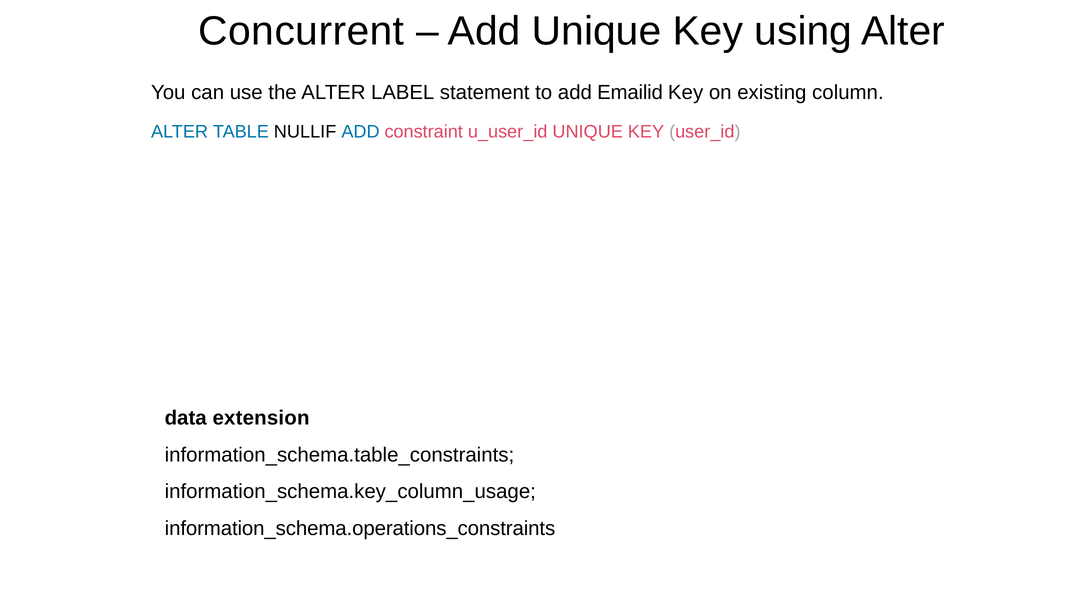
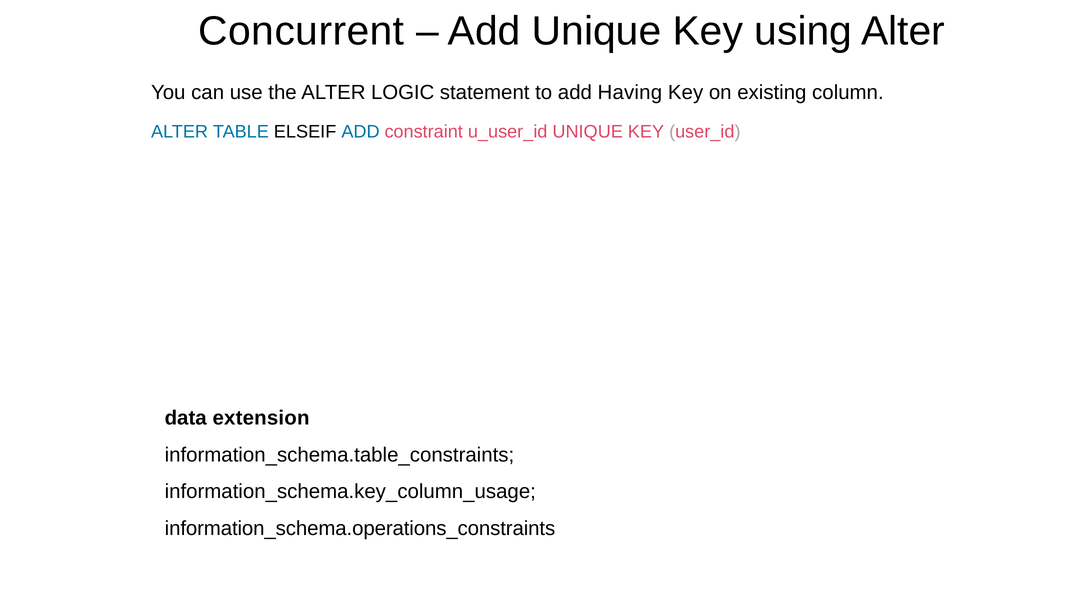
LABEL: LABEL -> LOGIC (403, 93)
Emailid: Emailid -> Having (630, 93)
NULLIF: NULLIF -> ELSEIF (305, 132)
